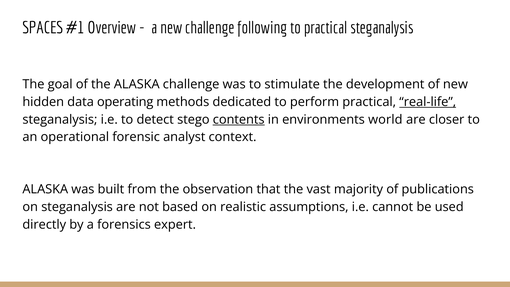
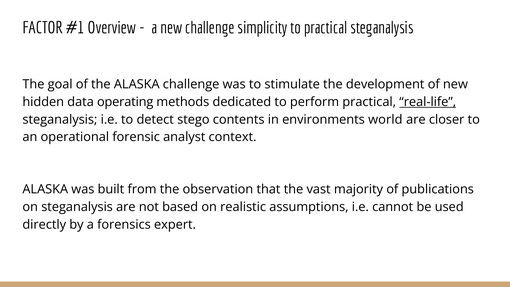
SPACES: SPACES -> FACTOR (43, 28)
following: following -> simplicity (263, 28)
contents underline: present -> none (239, 119)
